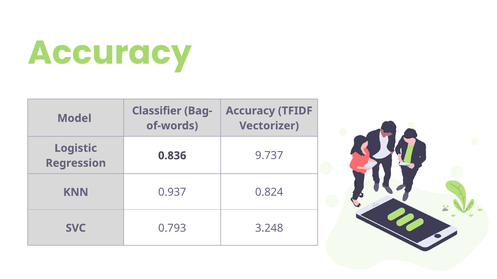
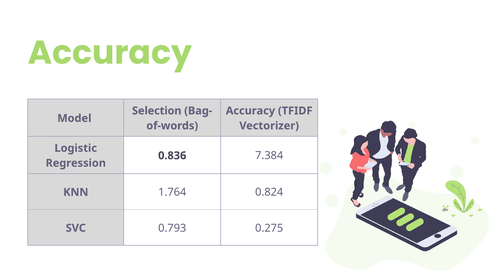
Classifier: Classifier -> Selection (157, 111)
9.737: 9.737 -> 7.384 (269, 156)
0.937: 0.937 -> 1.764 (172, 193)
3.248: 3.248 -> 0.275 (269, 229)
